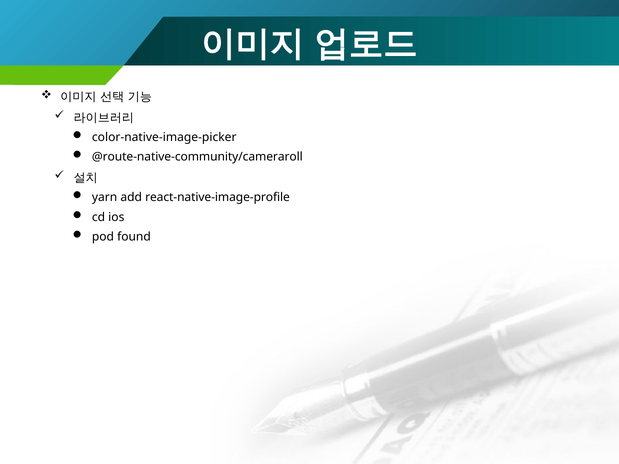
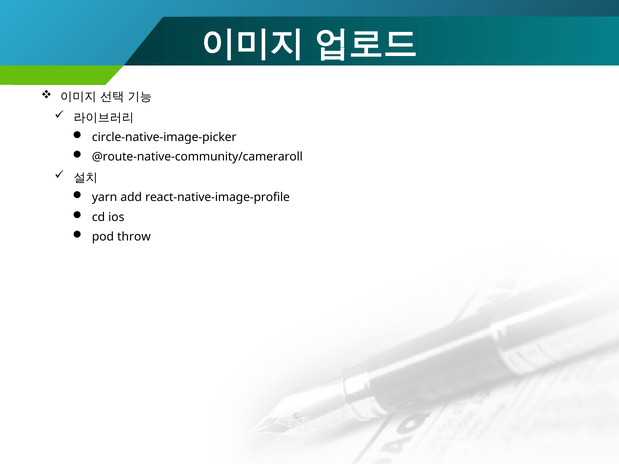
color-native-image-picker: color-native-image-picker -> circle-native-image-picker (164, 137)
found: found -> throw (134, 237)
